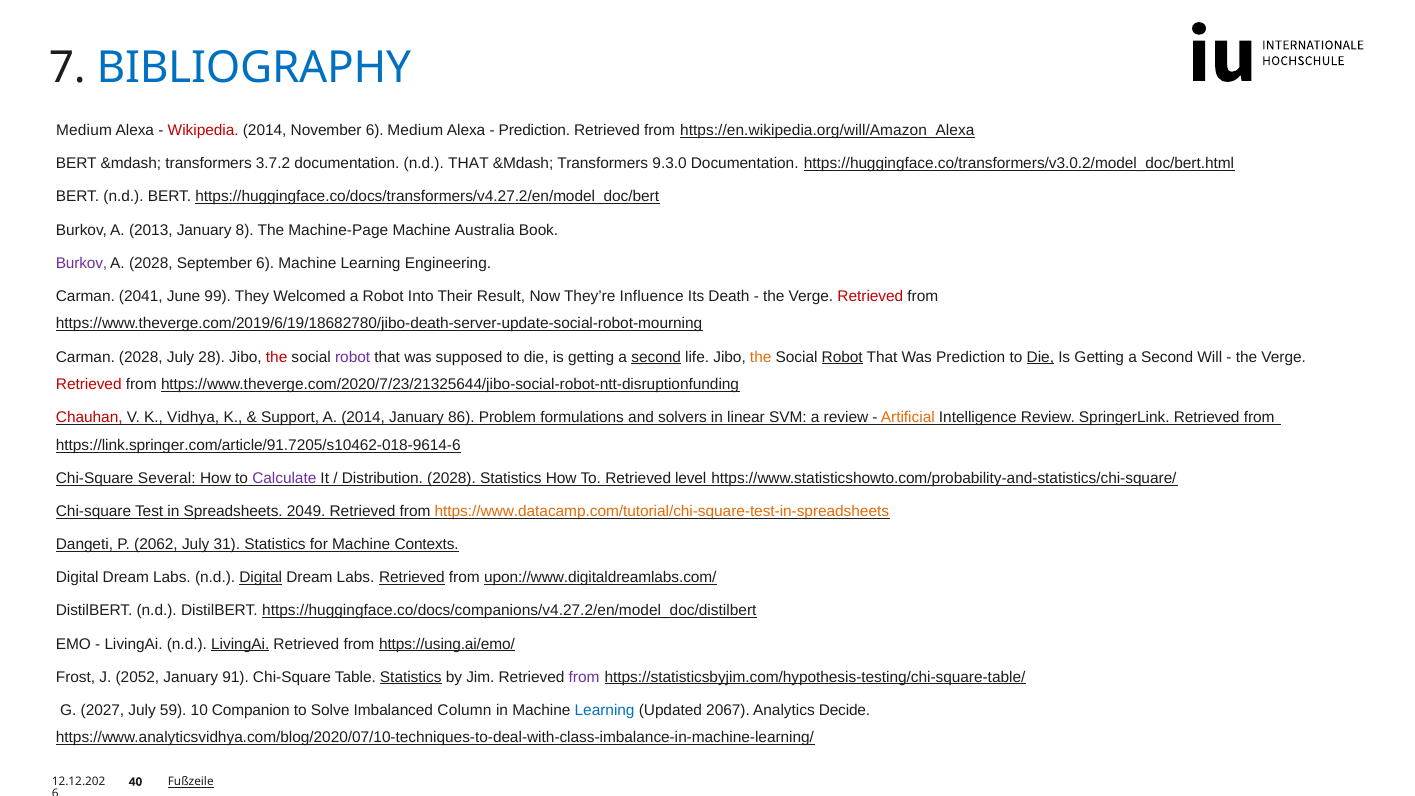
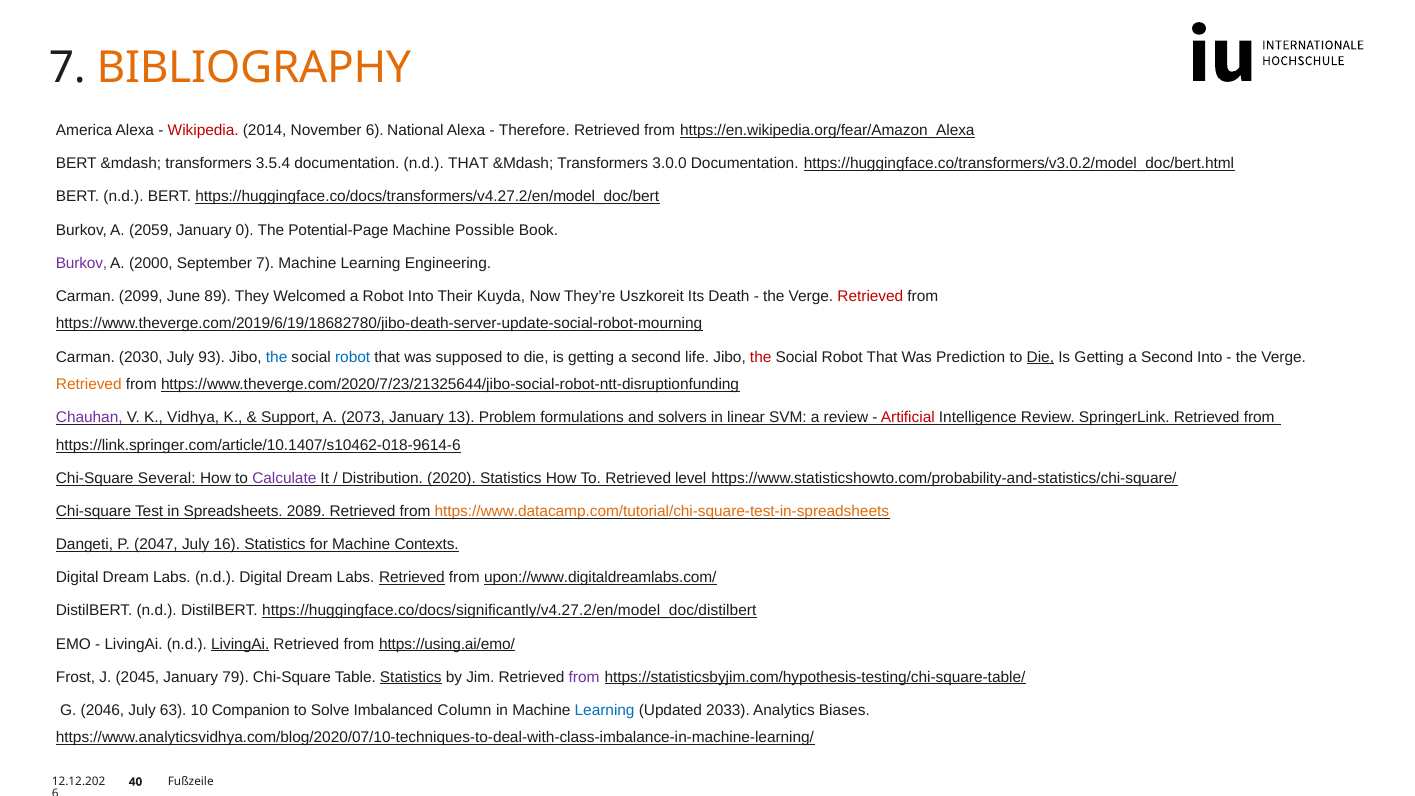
BIBLIOGRAPHY colour: blue -> orange (254, 68)
Medium: Medium -> America (84, 131)
6 Medium: Medium -> National (415, 131)
Prediction: Prediction -> Therefore (534, 131)
https://en.wikipedia.org/will/Amazon_Alexa: https://en.wikipedia.org/will/Amazon_Alexa -> https://en.wikipedia.org/fear/Amazon_Alexa (827, 131)
3.7.2: 3.7.2 -> 3.5.4 (273, 164)
9.3.0: 9.3.0 -> 3.0.0 (670, 164)
2013: 2013 -> 2059 (151, 230)
8: 8 -> 0 (245, 230)
Machine-Page: Machine-Page -> Potential-Page (338, 230)
Australia: Australia -> Possible (485, 230)
A 2028: 2028 -> 2000 (151, 263)
September 6: 6 -> 7 (265, 263)
2041: 2041 -> 2099 (141, 296)
99: 99 -> 89 (218, 296)
Result: Result -> Kuyda (501, 296)
Influence: Influence -> Uszkoreit (652, 296)
Carman 2028: 2028 -> 2030 (141, 357)
28: 28 -> 93 (212, 357)
the colour: red -> blue (277, 357)
robot colour: purple -> blue (353, 357)
second underline: present -> none (656, 357)
the colour: orange -> red (761, 357)
Robot underline: present -> none (842, 357)
Second Will: Will -> Into (1210, 357)
Retrieved colour: red -> orange (89, 385)
Chauhan colour: red -> purple (89, 418)
A 2014: 2014 -> 2073 (363, 418)
86: 86 -> 13 (461, 418)
Artificial colour: orange -> red (908, 418)
https://link.springer.com/article/91.7205/s10462-018-9614-6: https://link.springer.com/article/91.7205/s10462-018-9614-6 -> https://link.springer.com/article/10.1407/s10462-018-9614-6 (258, 446)
Distribution 2028: 2028 -> 2020 (452, 479)
2049: 2049 -> 2089 (306, 512)
2062: 2062 -> 2047 (156, 545)
31: 31 -> 16 (227, 545)
Digital underline: present -> none (261, 578)
https://huggingface.co/docs/companions/v4.27.2/en/model_doc/distilbert: https://huggingface.co/docs/companions/v4.27.2/en/model_doc/distilbert -> https://huggingface.co/docs/significantly/v4.27.2/en/model_doc/distilbert (509, 611)
2052: 2052 -> 2045 (137, 677)
91: 91 -> 79 (236, 677)
2027: 2027 -> 2046 (102, 710)
59: 59 -> 63 (173, 710)
2067: 2067 -> 2033 (728, 710)
Decide: Decide -> Biases (844, 710)
Fußzeile underline: present -> none (191, 782)
